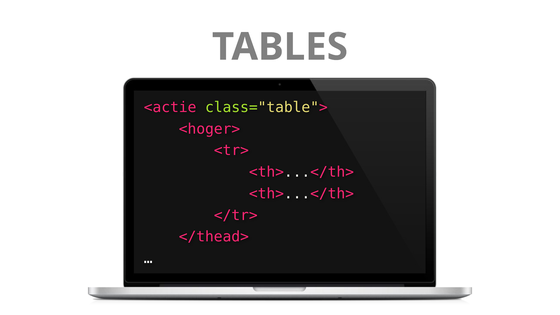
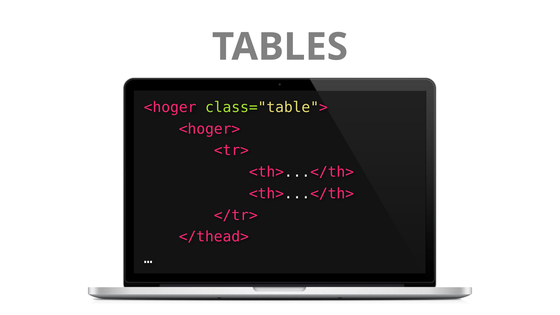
<actie: <actie -> <hoger (170, 107)
